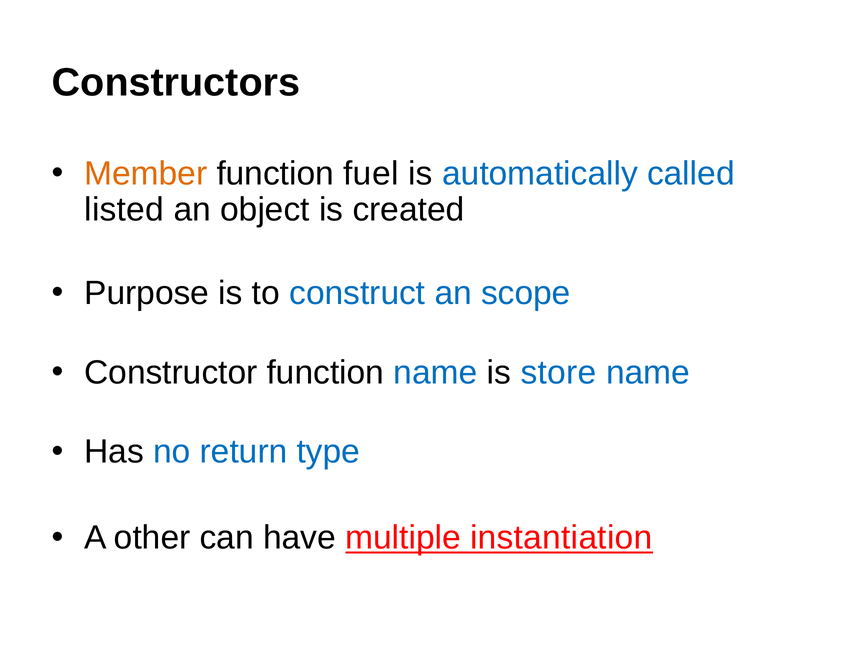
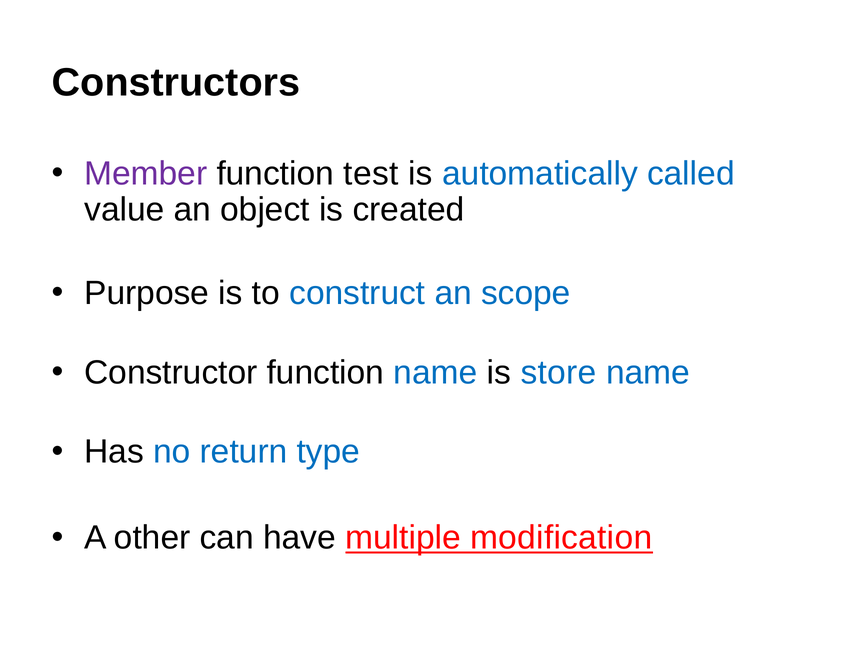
Member colour: orange -> purple (146, 173)
fuel: fuel -> test (371, 173)
listed: listed -> value (124, 210)
instantiation: instantiation -> modification (561, 538)
